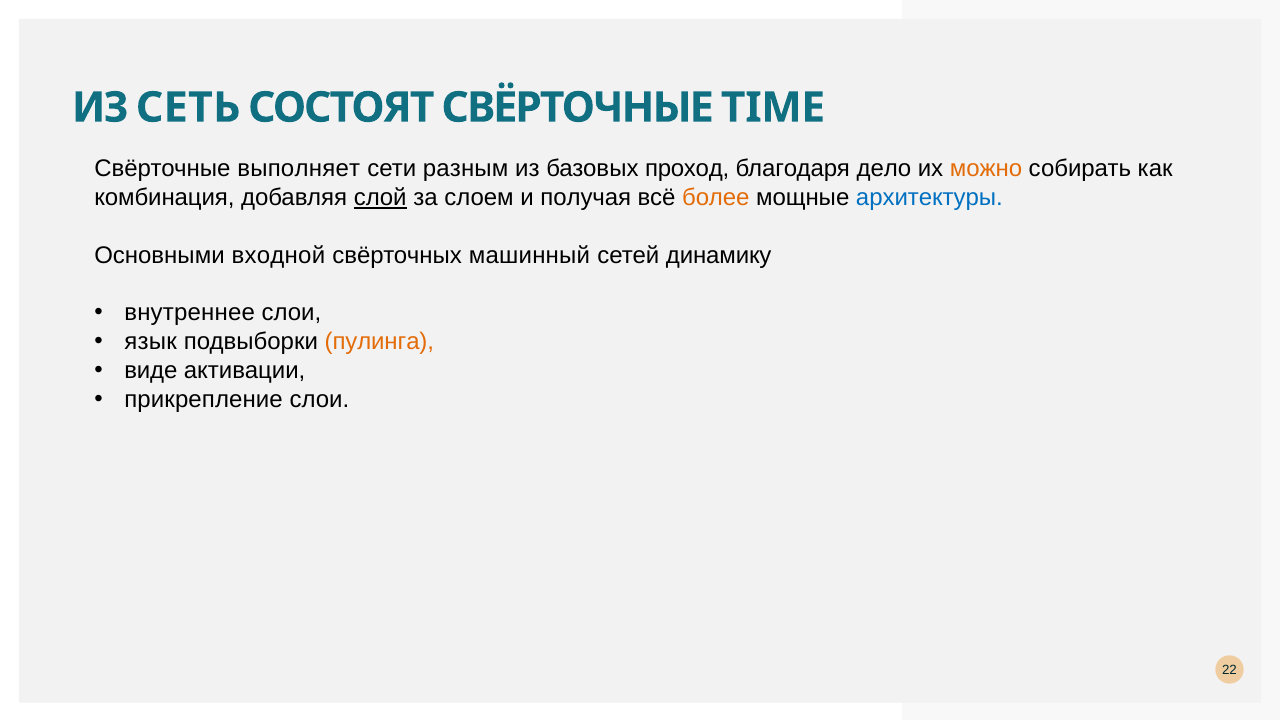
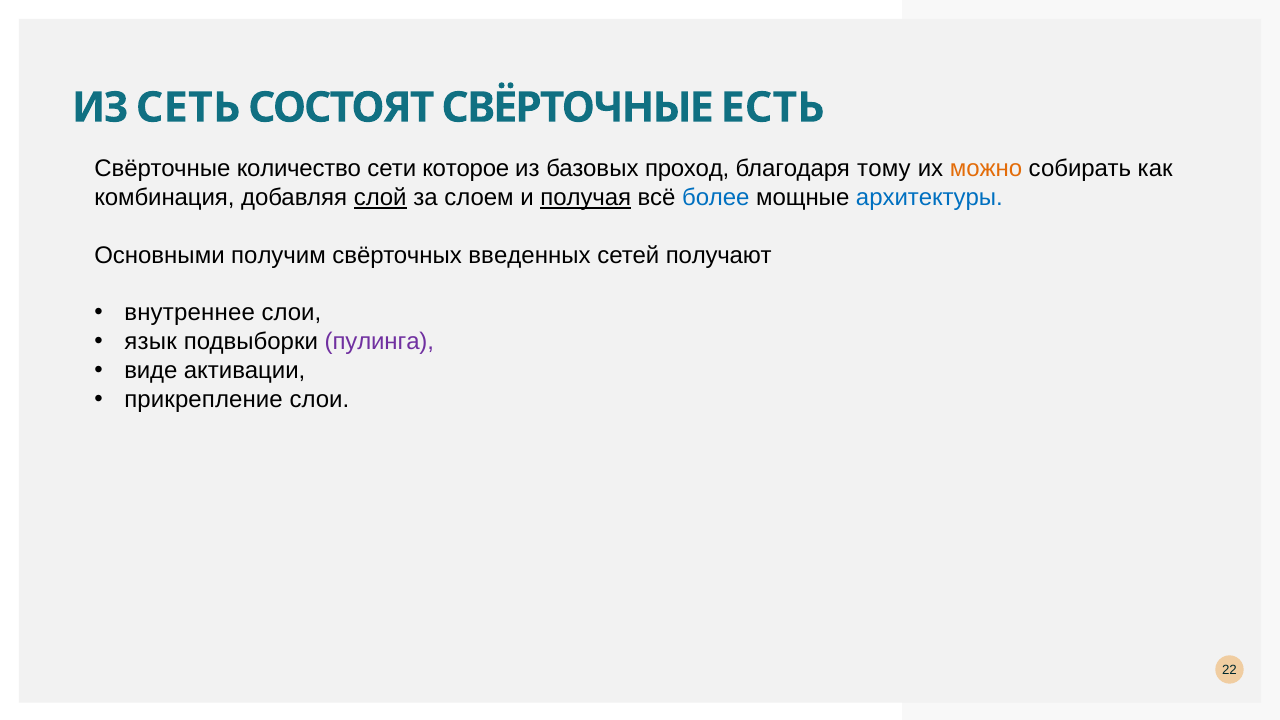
TIME: TIME -> ЕСТЬ (773, 108)
выполняет: выполняет -> количество (299, 169)
разным: разным -> которое (466, 169)
дело: дело -> тому (884, 169)
получая underline: none -> present (586, 198)
более colour: orange -> blue (716, 198)
входной: входной -> получим (279, 255)
машинный: машинный -> введенных (530, 255)
динамику: динамику -> получают (719, 255)
пулинга colour: orange -> purple (379, 342)
